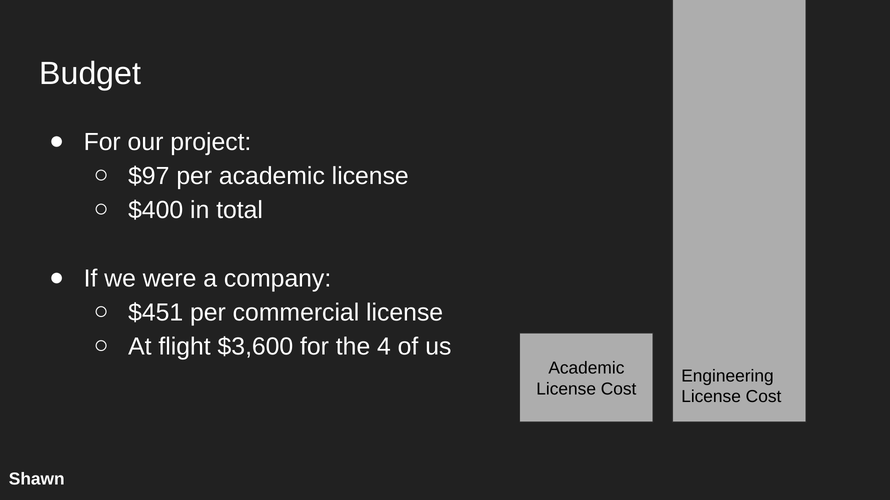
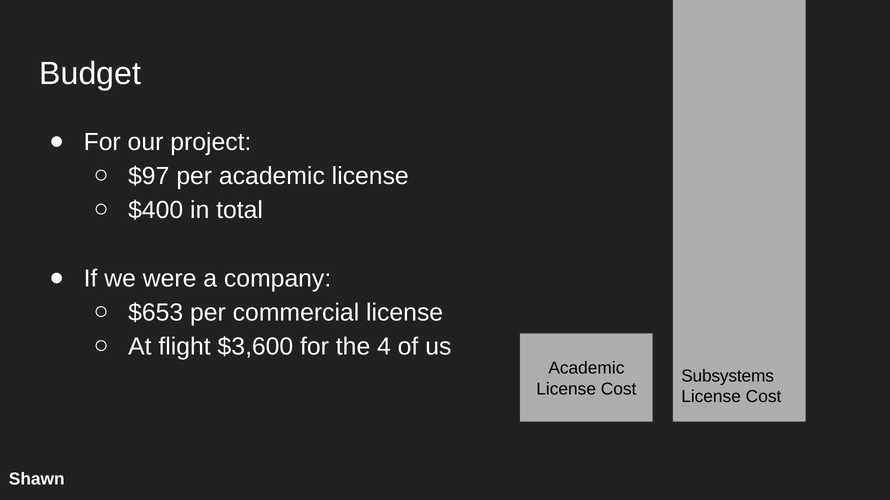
$451: $451 -> $653 (156, 313)
Engineering: Engineering -> Subsystems (728, 376)
